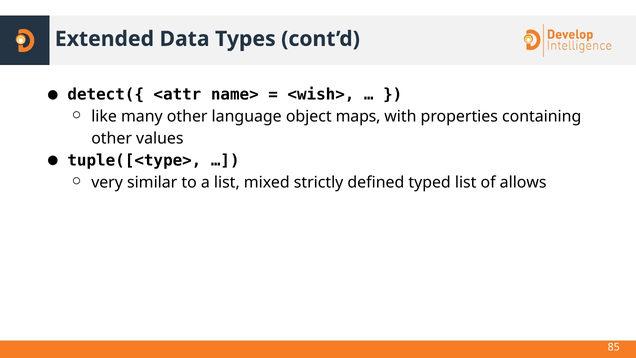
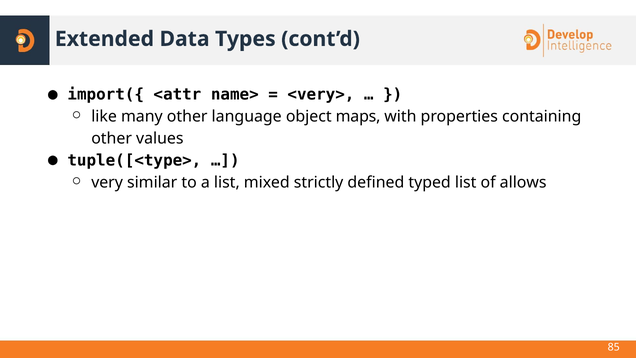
detect({: detect({ -> import({ (106, 95)
<wish>: <wish> -> <very> (321, 95)
